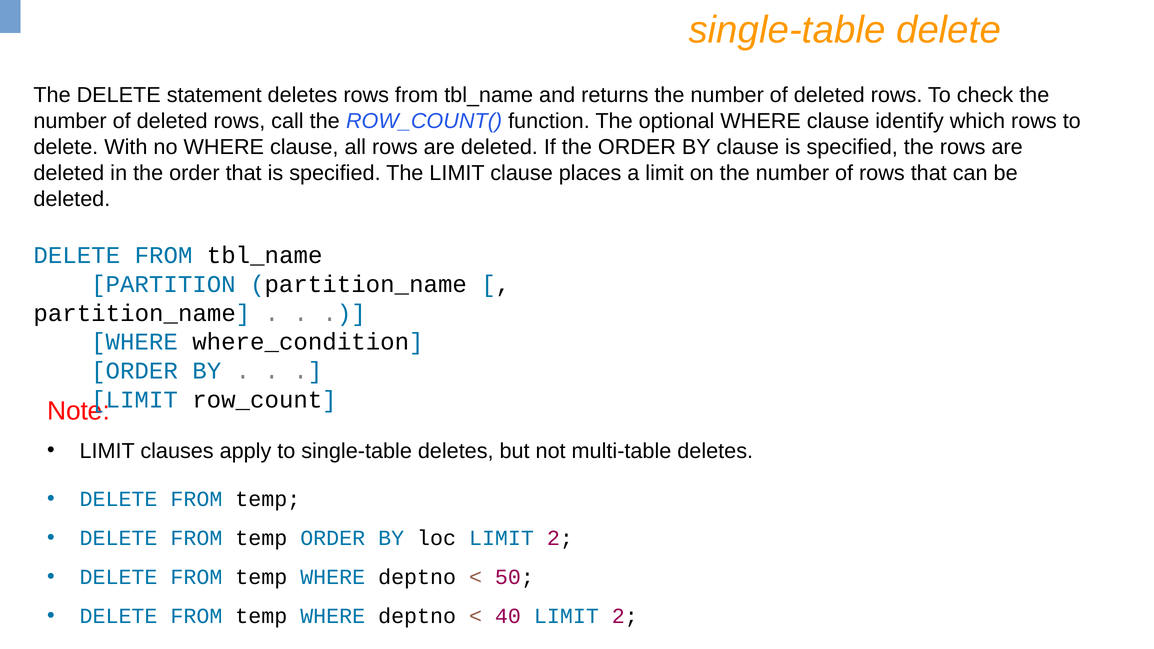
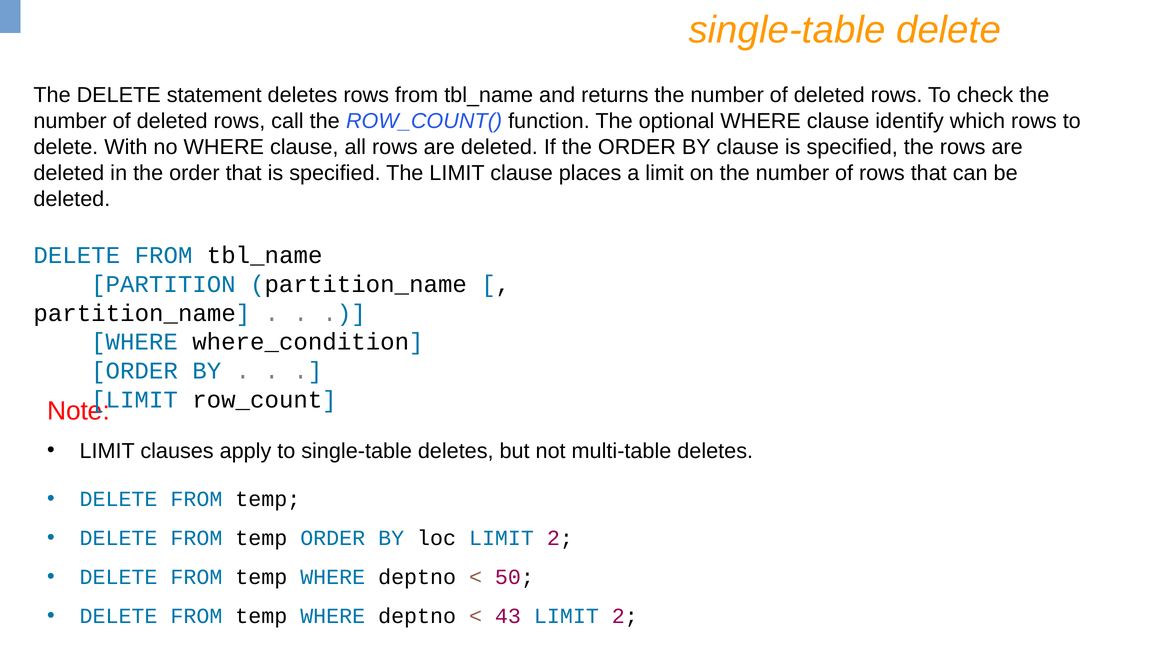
40: 40 -> 43 (508, 616)
